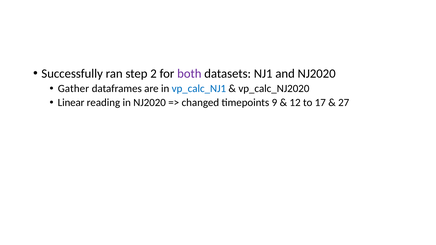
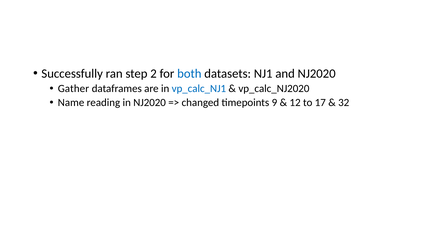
both colour: purple -> blue (189, 74)
Linear: Linear -> Name (71, 103)
27: 27 -> 32 (344, 103)
